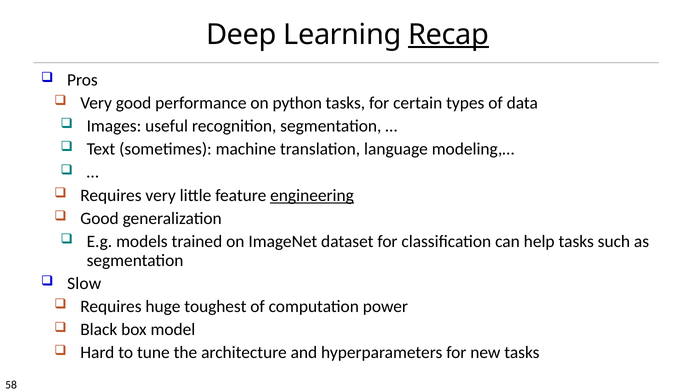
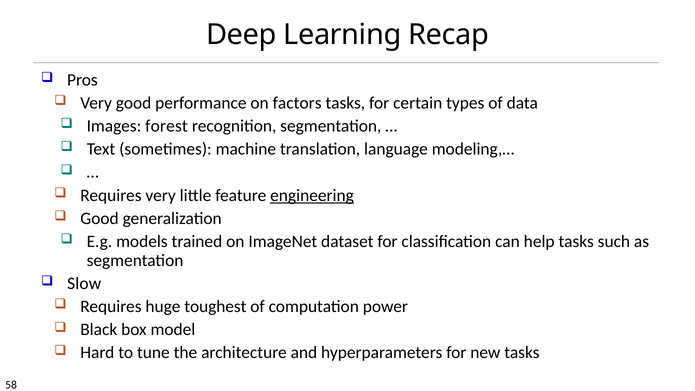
Recap underline: present -> none (449, 35)
python: python -> factors (297, 103)
useful: useful -> forest (166, 126)
